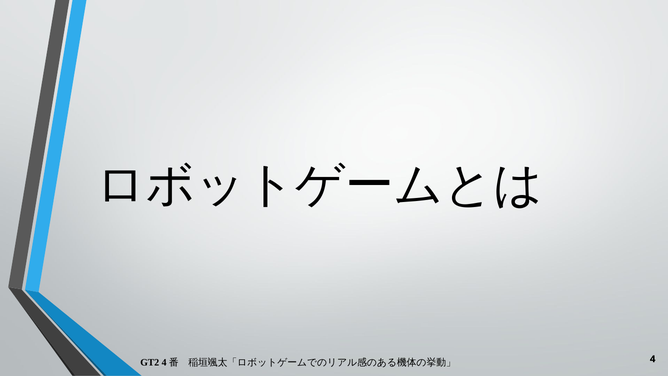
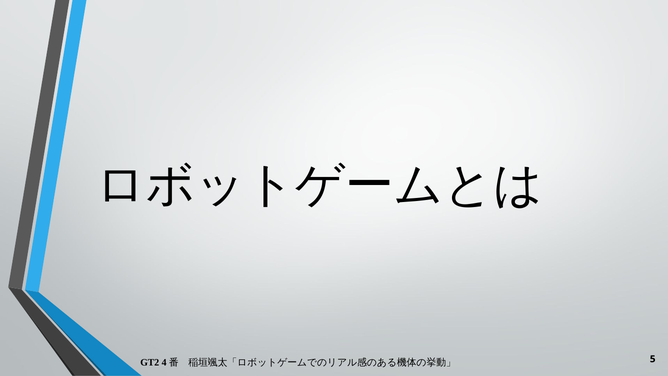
4: 4 -> 5 (653, 359)
